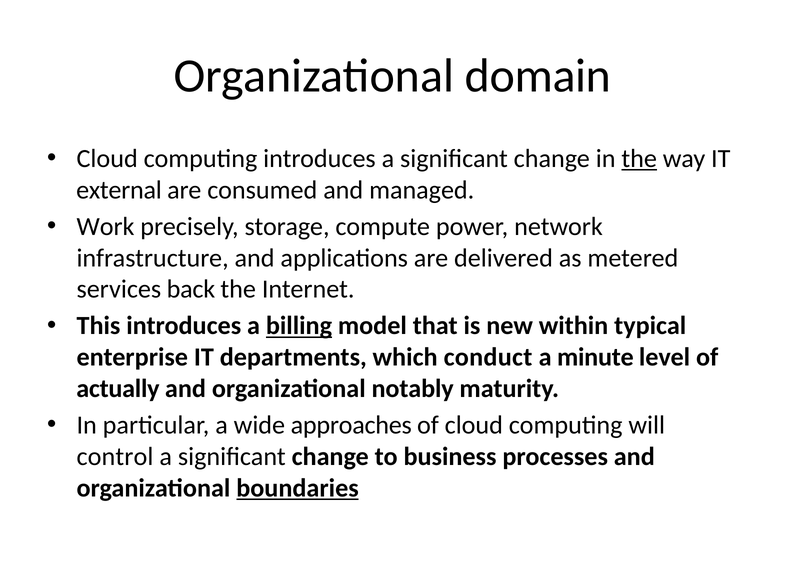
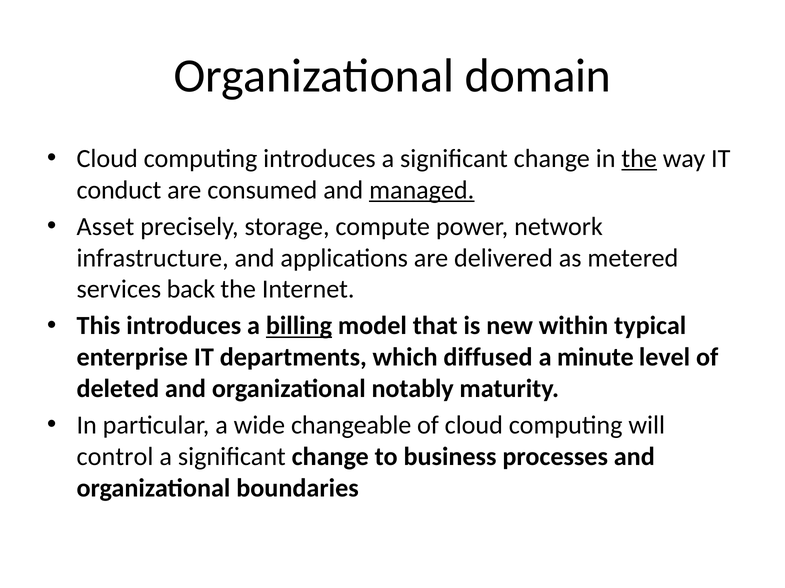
external: external -> conduct (119, 190)
managed underline: none -> present (422, 190)
Work: Work -> Asset (105, 227)
conduct: conduct -> diffused (488, 358)
actually: actually -> deleted (118, 389)
approaches: approaches -> changeable (351, 426)
boundaries underline: present -> none (297, 489)
